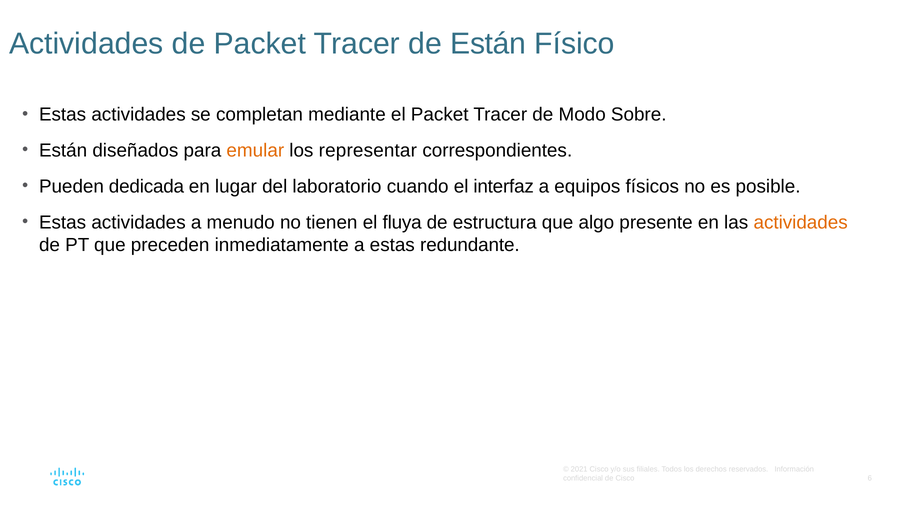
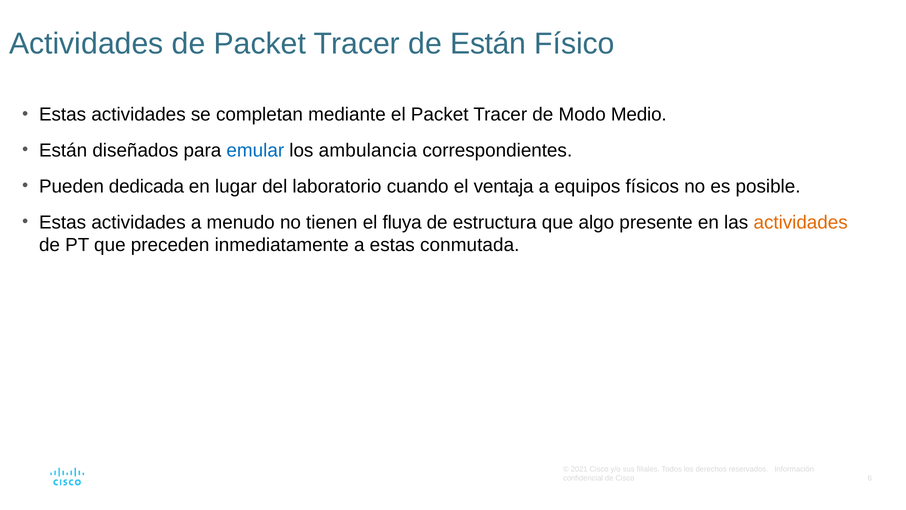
Sobre: Sobre -> Medio (639, 115)
emular colour: orange -> blue (255, 150)
representar: representar -> ambulancia (368, 150)
interfaz: interfaz -> ventaja (504, 186)
redundante: redundante -> conmutada (470, 245)
